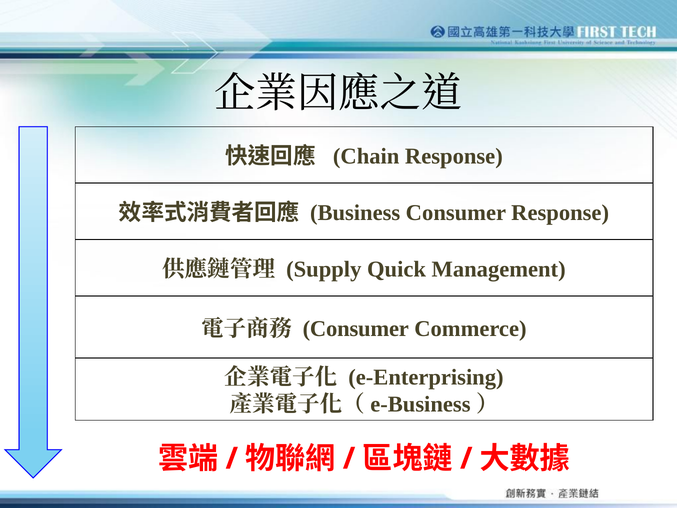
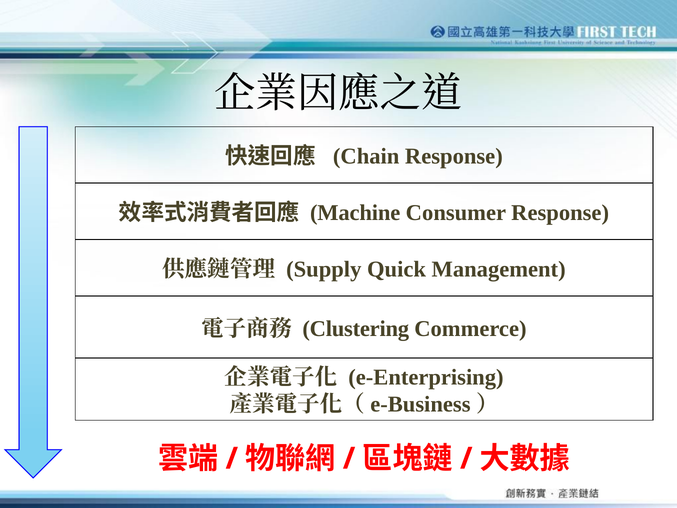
Business: Business -> Machine (355, 213)
Consumer: Consumer -> Clustering (356, 328)
